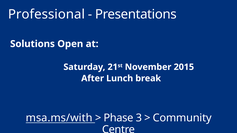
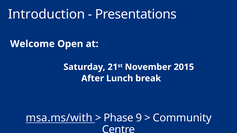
Professional: Professional -> Introduction (47, 14)
Solutions: Solutions -> Welcome (32, 44)
3: 3 -> 9 (139, 118)
